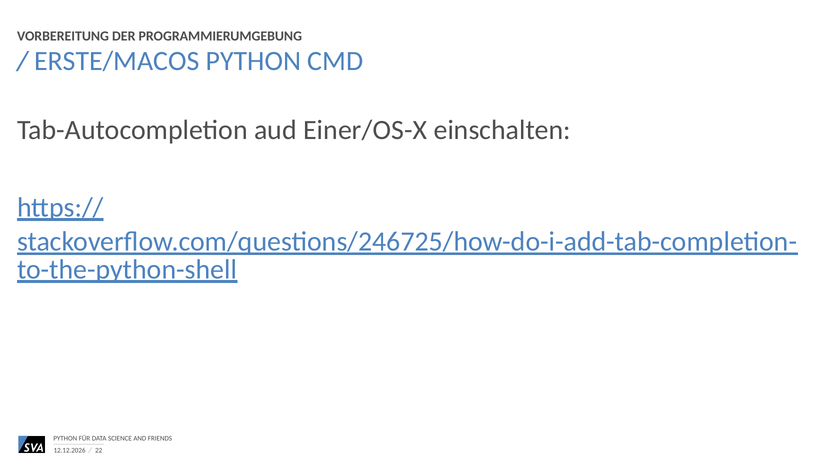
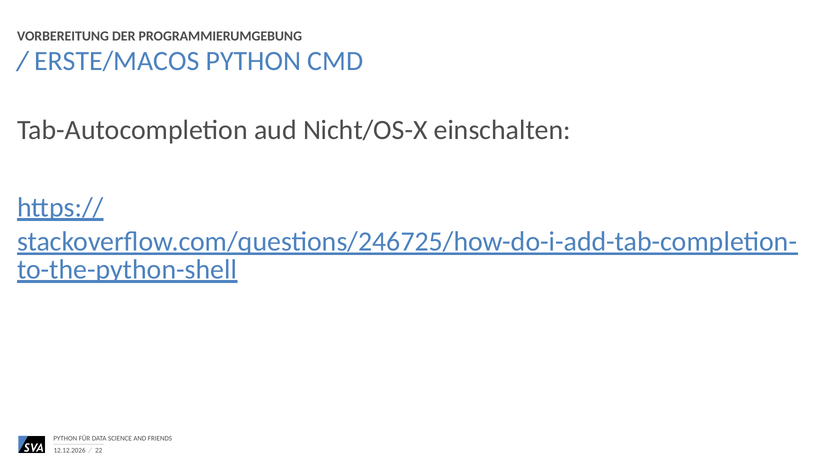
Einer/OS-X: Einer/OS-X -> Nicht/OS-X (365, 130)
